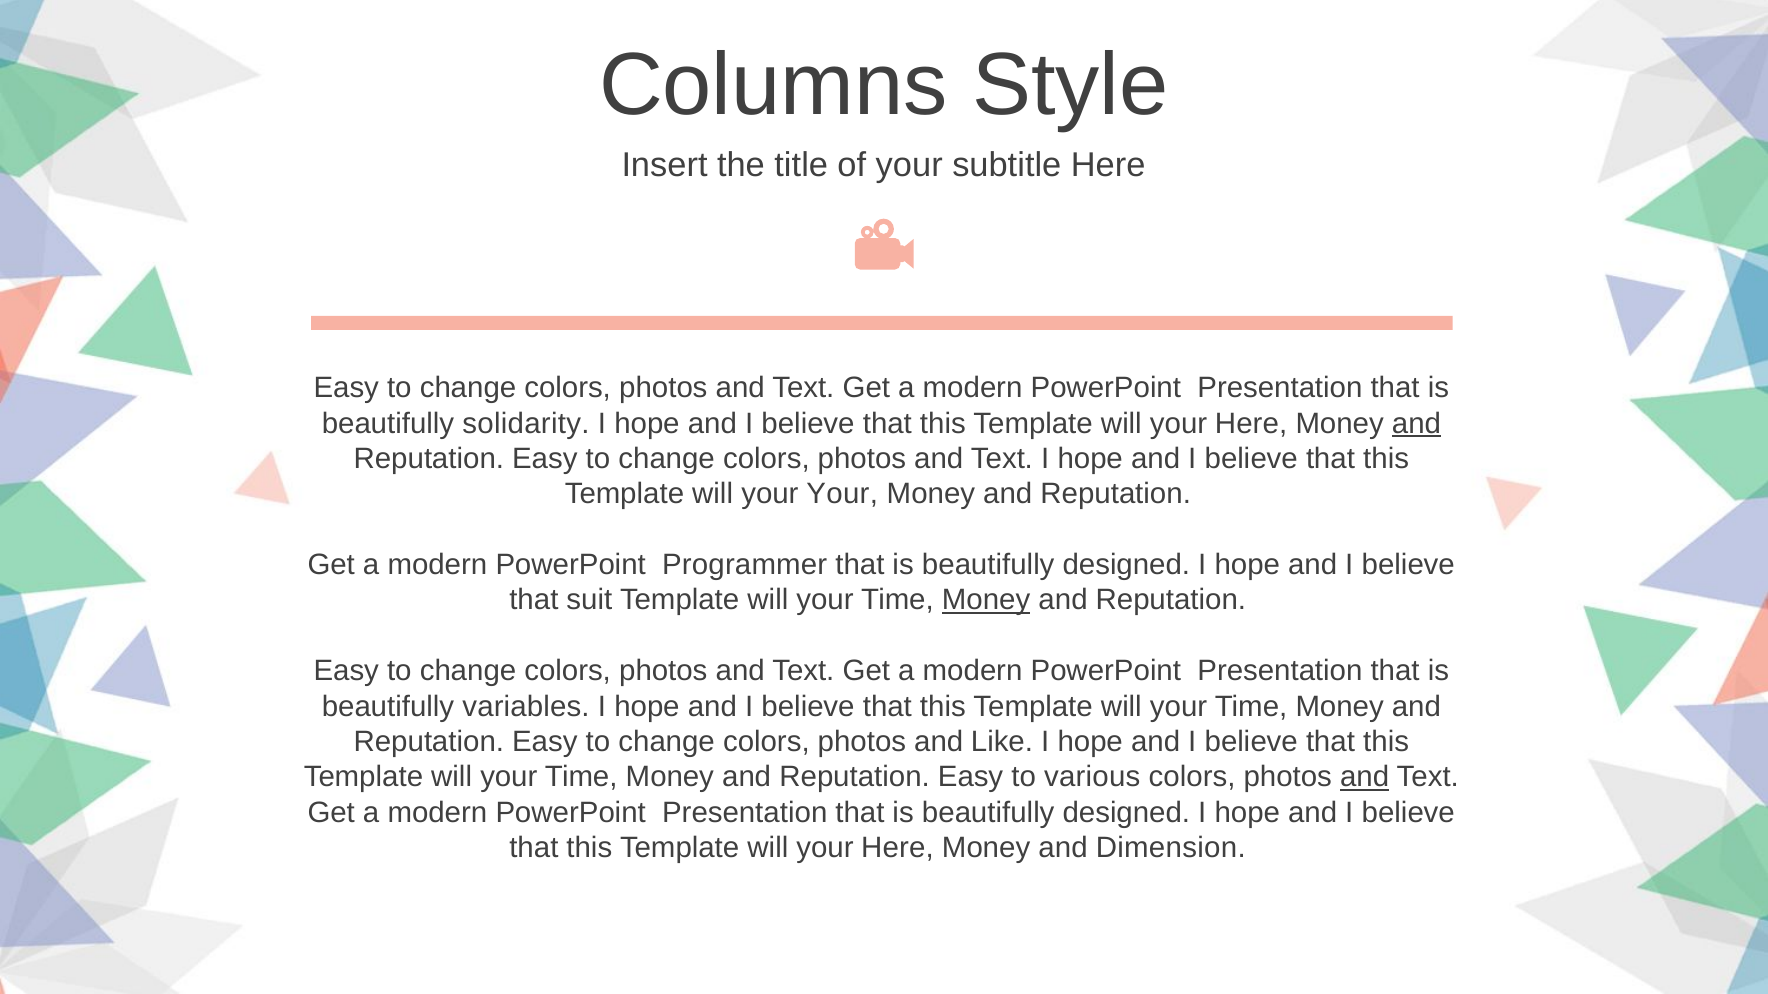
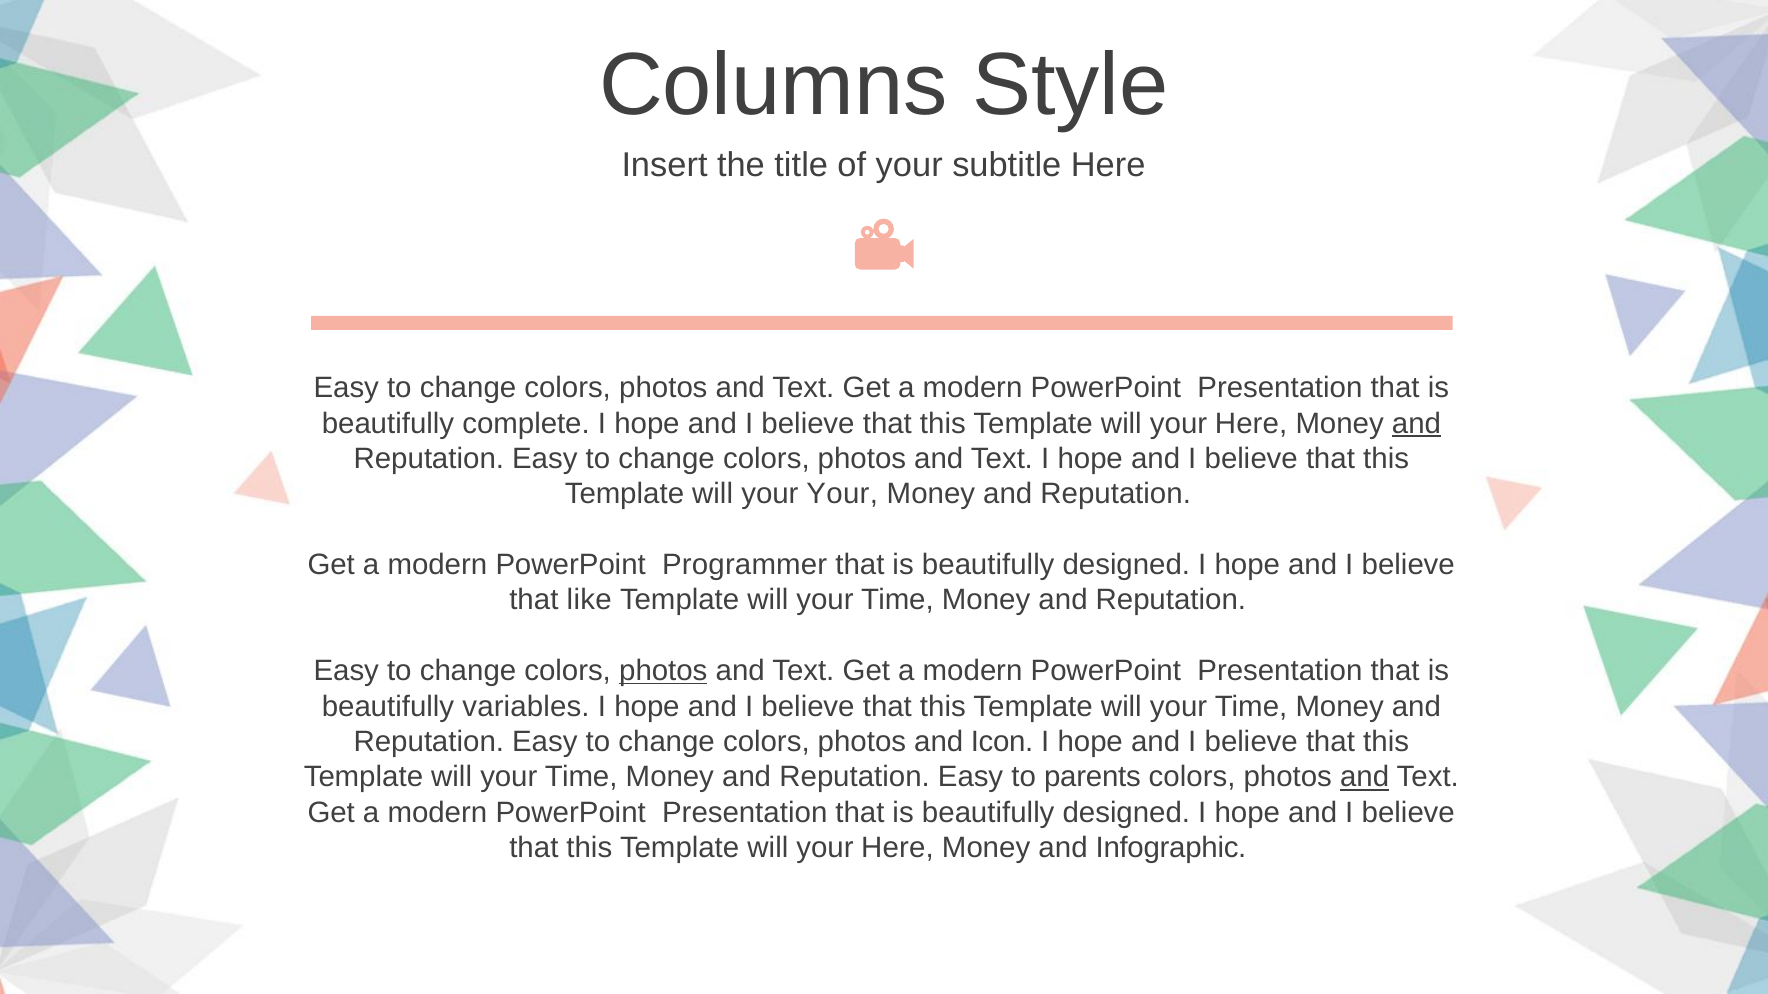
solidarity: solidarity -> complete (526, 424)
suit: suit -> like (589, 601)
Money underline: present -> none (986, 601)
photos underline: none -> present (663, 671)
Like: Like -> Icon (1002, 742)
various: various -> parents (1092, 777)
Dimension: Dimension -> Infographic (1171, 848)
